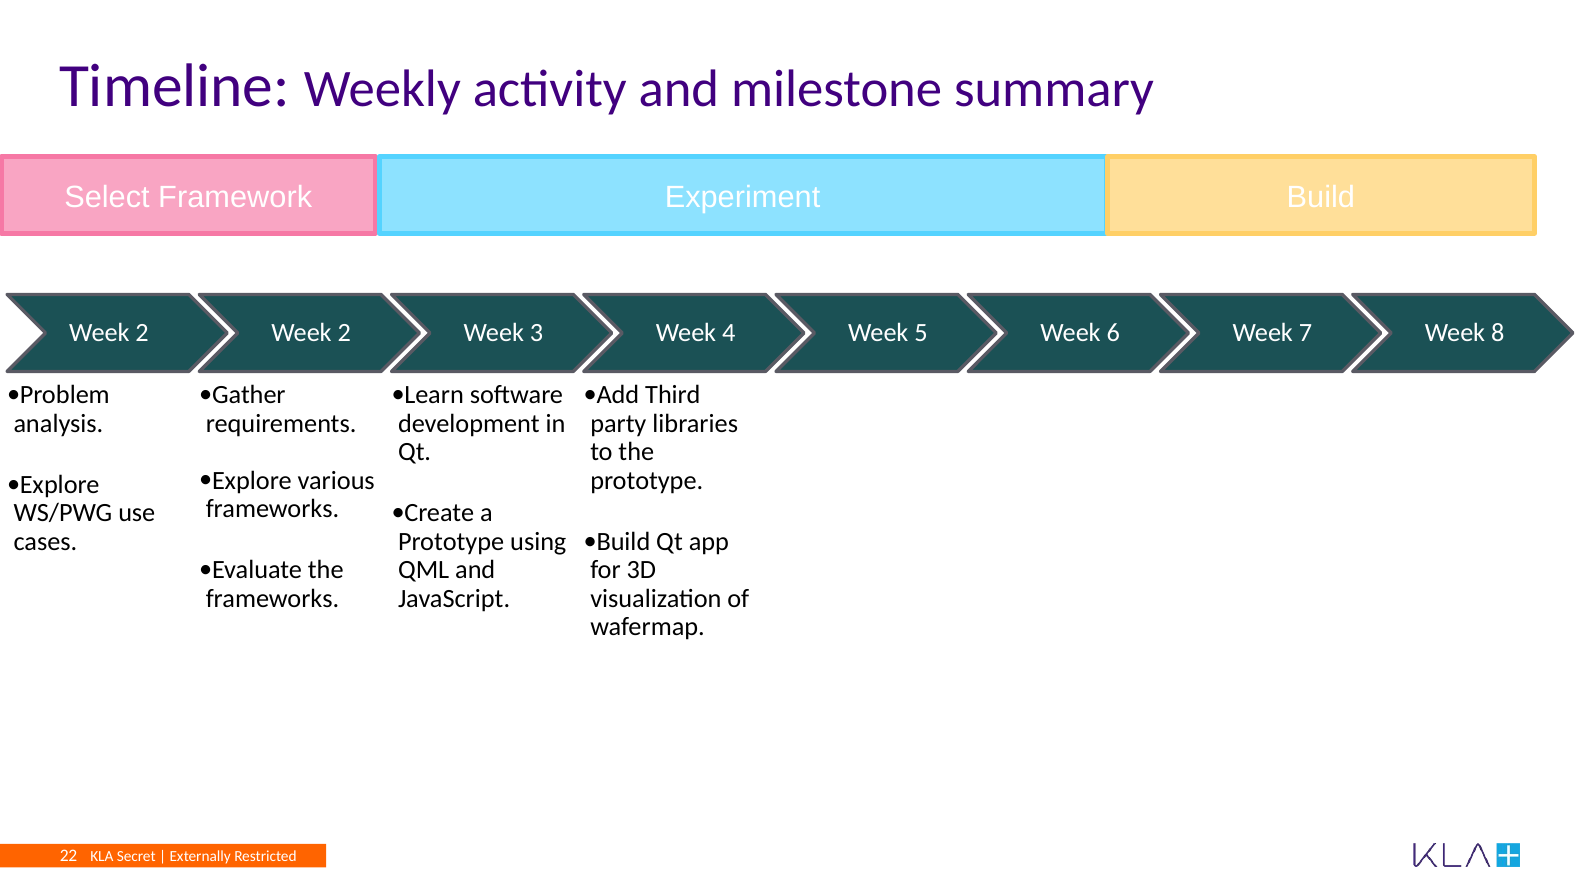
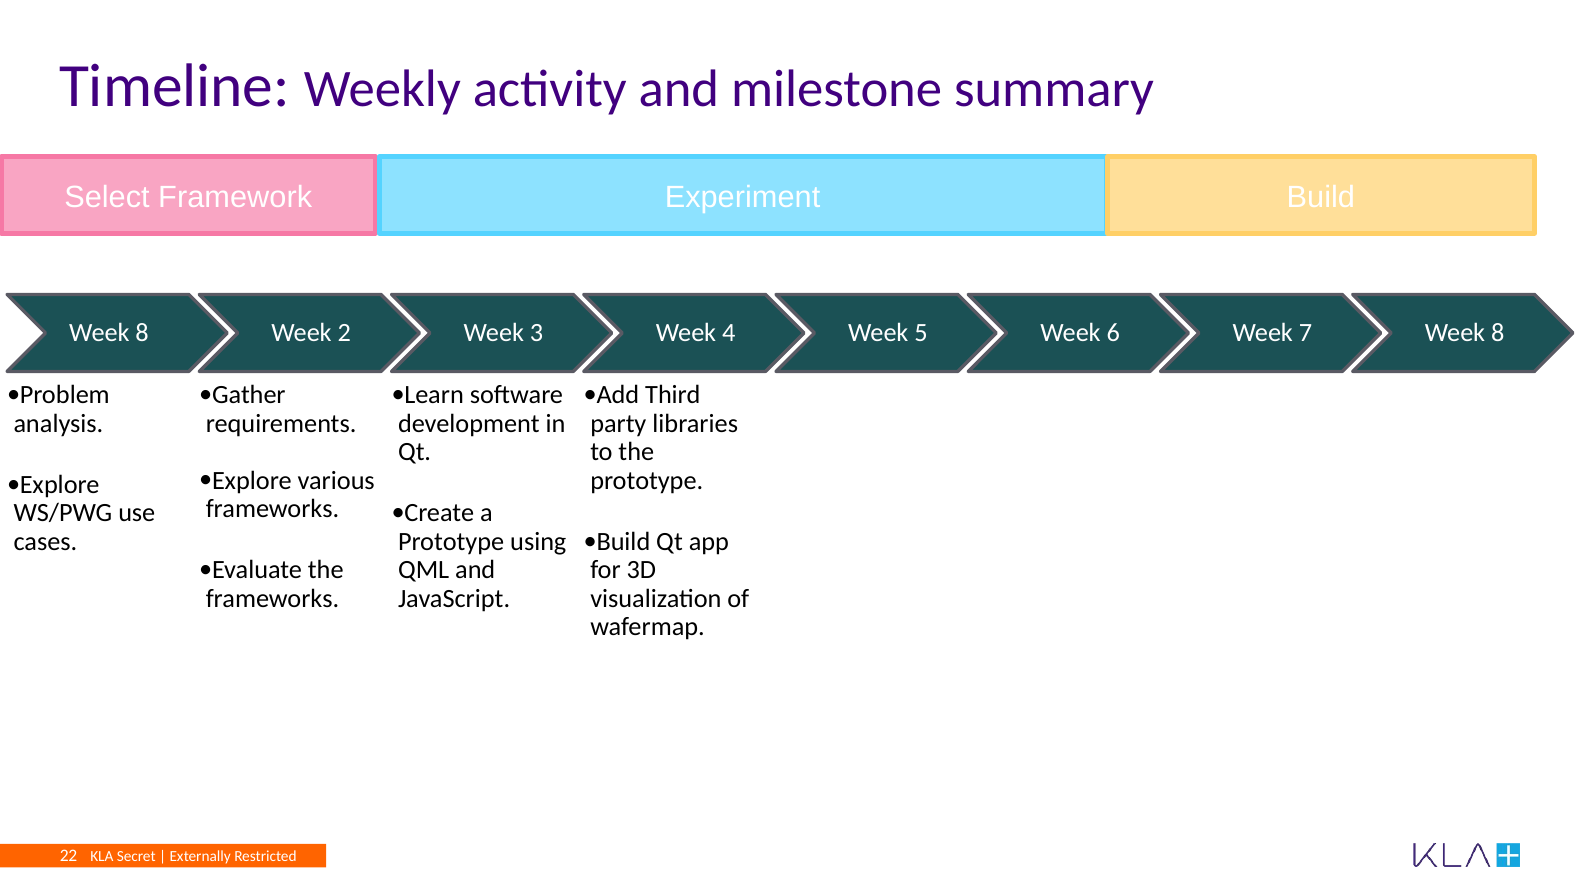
2: 2 -> 8 (142, 333)
